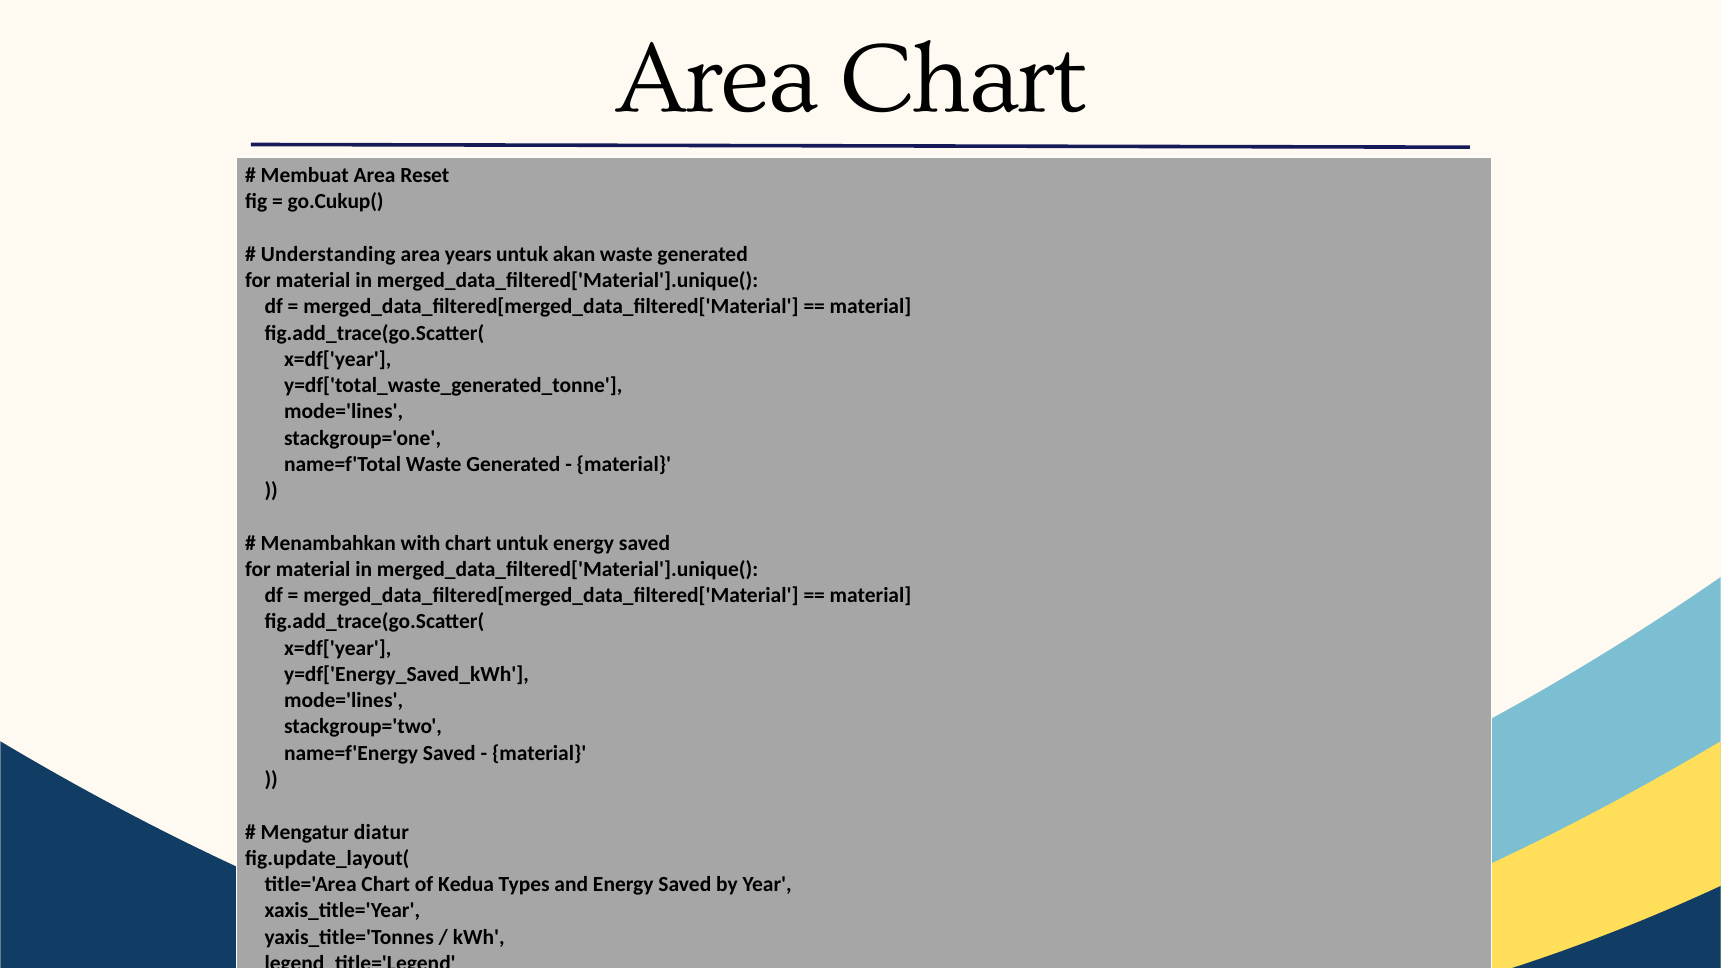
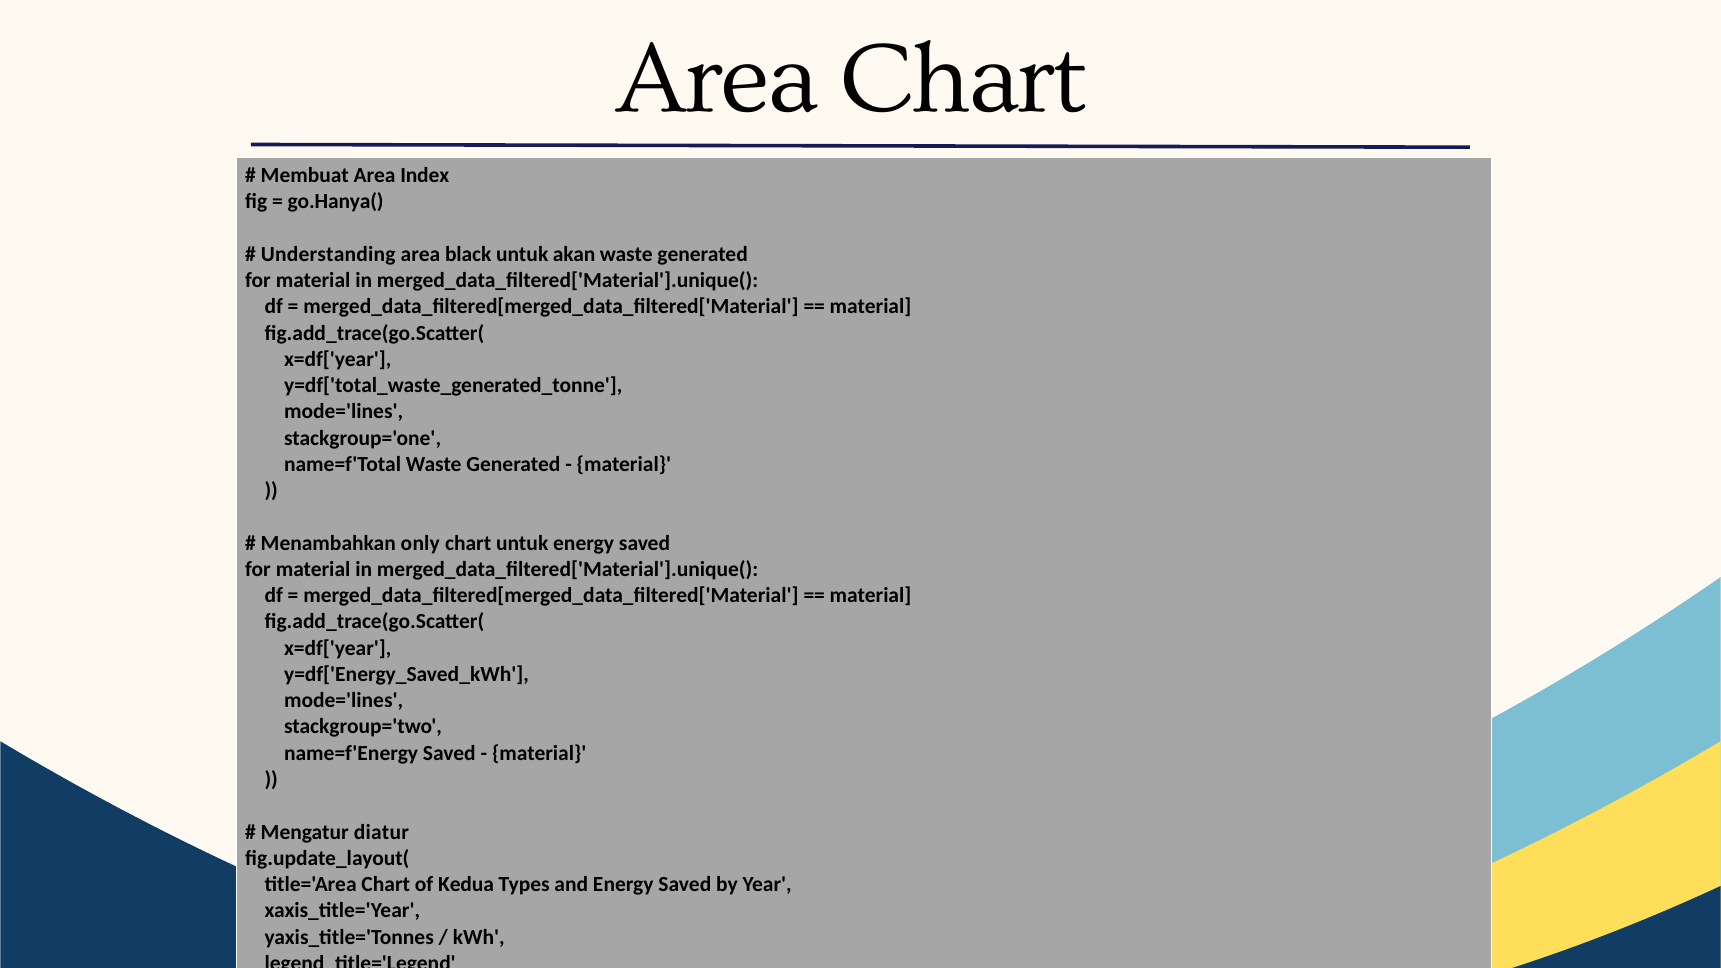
Reset: Reset -> Index (425, 176)
go.Cukup(: go.Cukup( -> go.Hanya( (336, 202)
years: years -> black (468, 254)
with: with -> only (420, 543)
